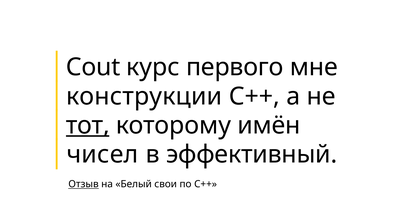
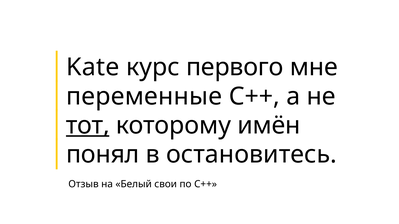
Cout: Cout -> Kate (93, 67)
конструкции: конструкции -> переменные (144, 96)
чисел: чисел -> понял (103, 155)
эффективный: эффективный -> остановитесь (252, 155)
Отзыв underline: present -> none (84, 185)
